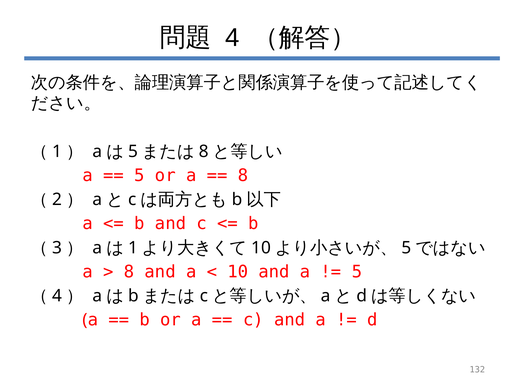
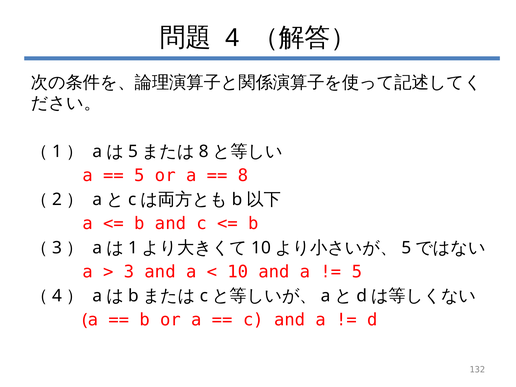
8: 8 -> 3 (129, 272)
